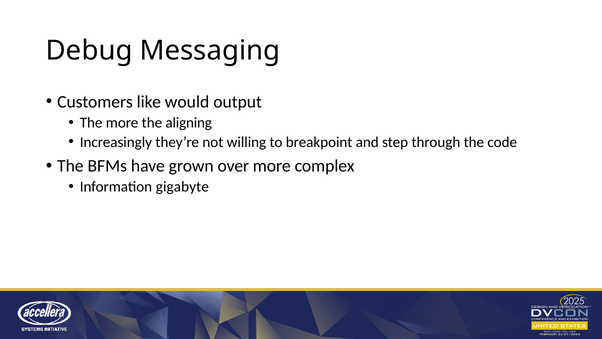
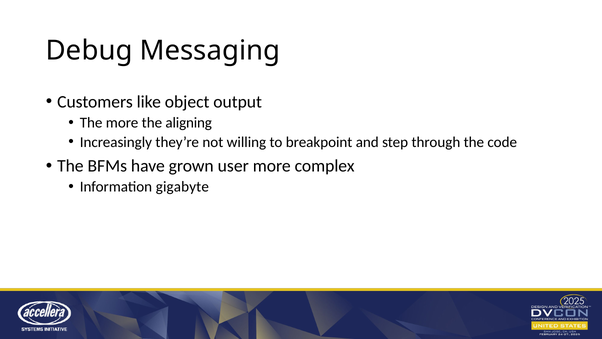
would: would -> object (187, 102)
over: over -> user (233, 166)
